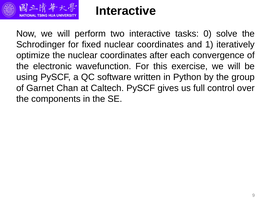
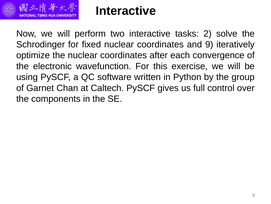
0: 0 -> 2 (207, 33)
and 1: 1 -> 9 (209, 44)
